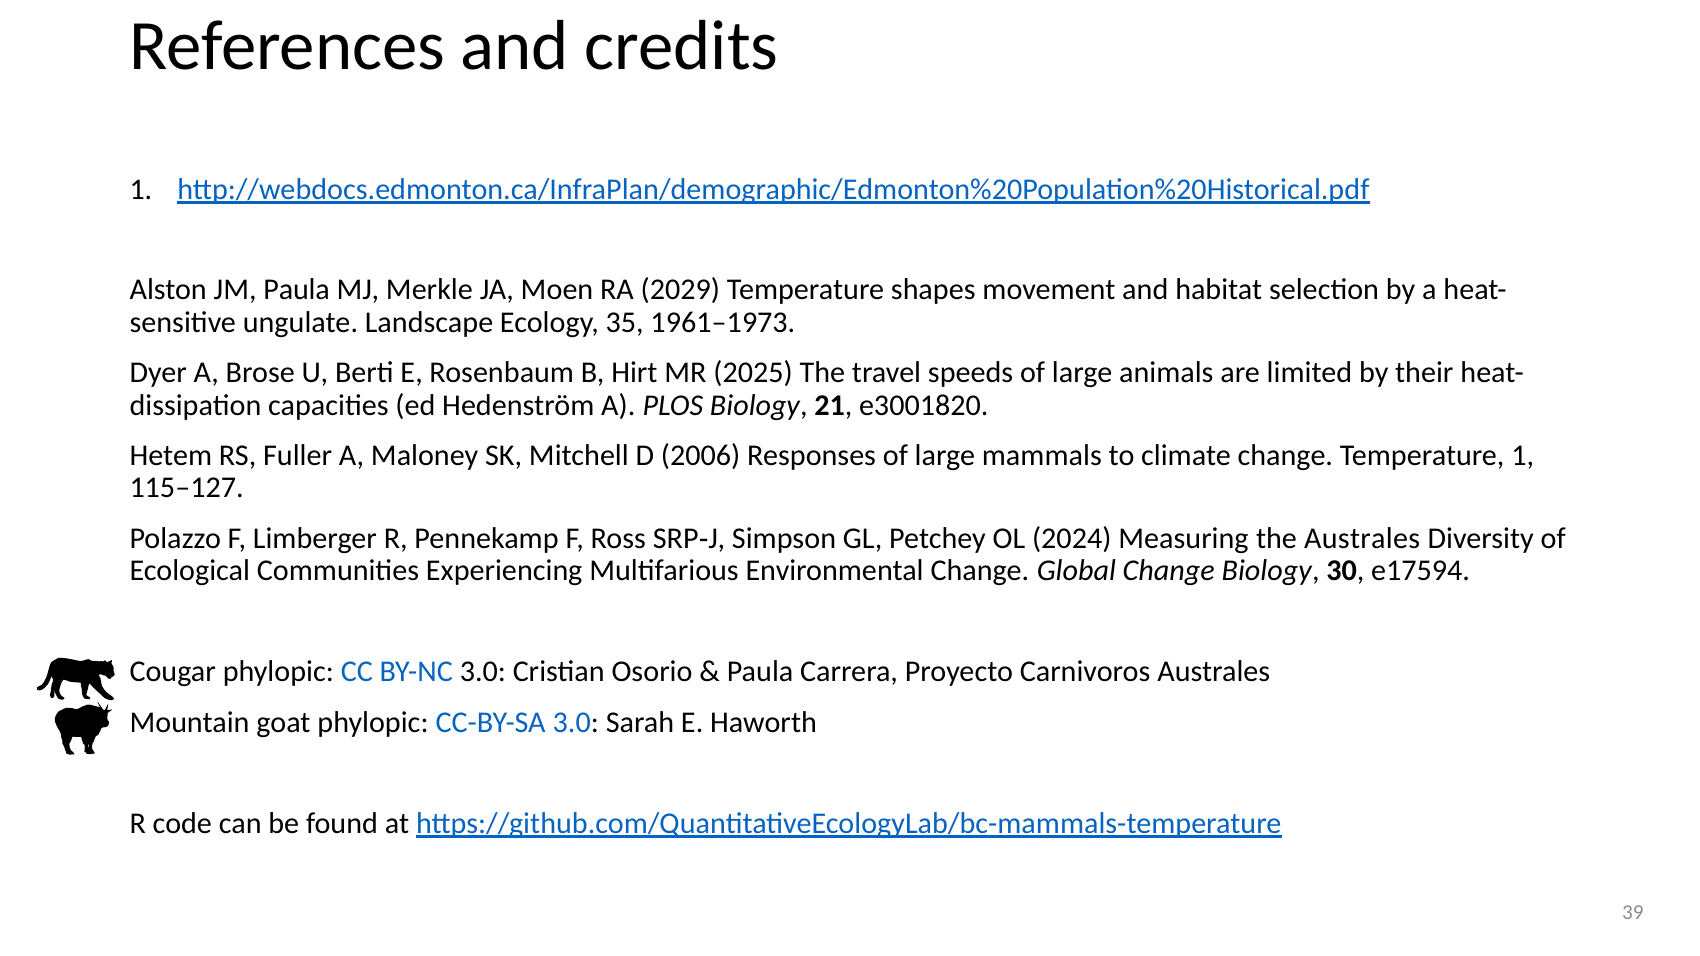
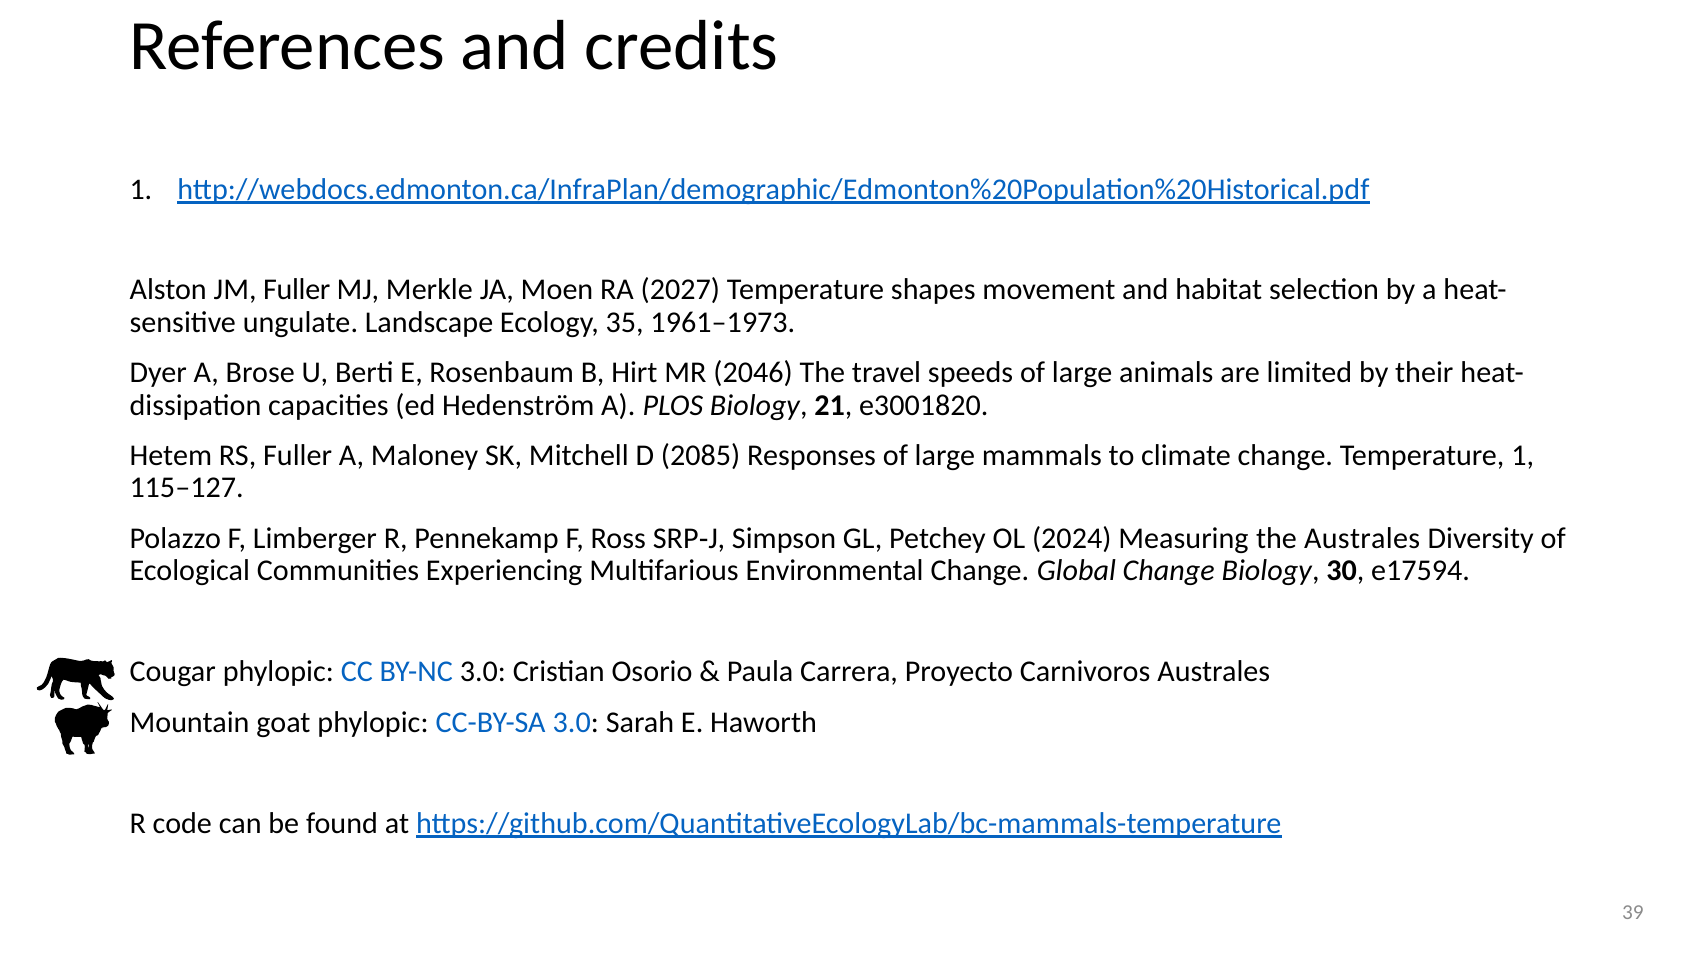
JM Paula: Paula -> Fuller (297, 290)
2029: 2029 -> 2027 (680, 290)
2025: 2025 -> 2046 (753, 373)
2006: 2006 -> 2085 (701, 456)
